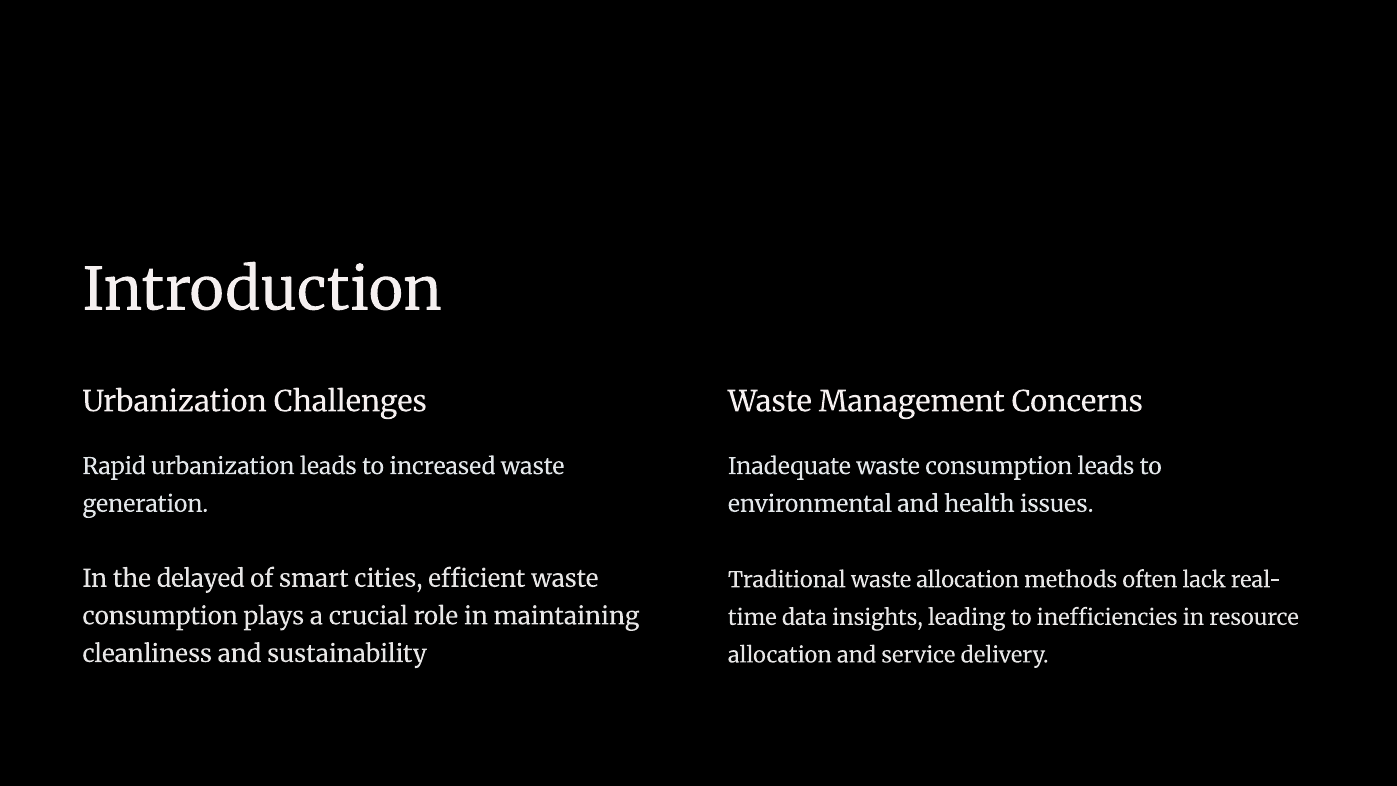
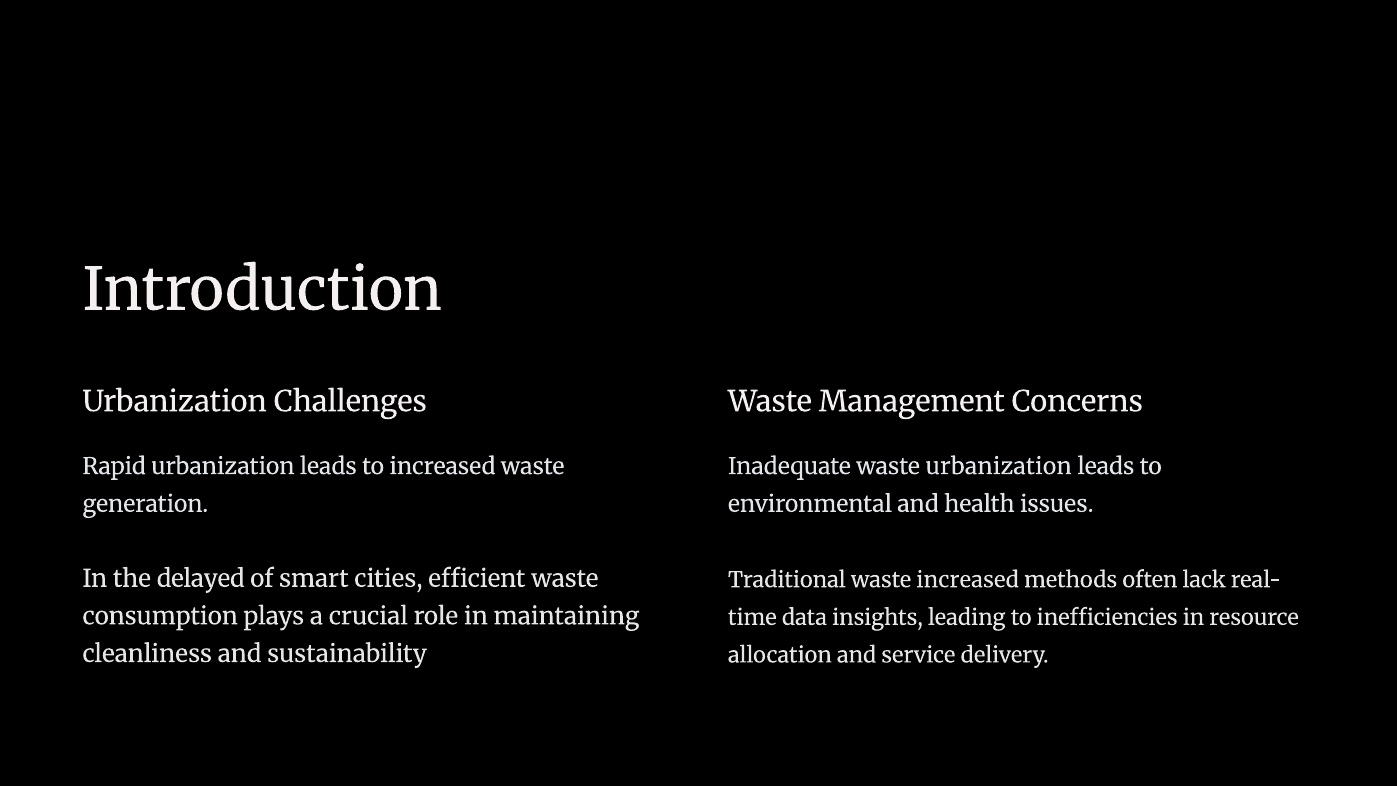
Inadequate waste consumption: consumption -> urbanization (999, 466)
waste allocation: allocation -> increased (968, 580)
